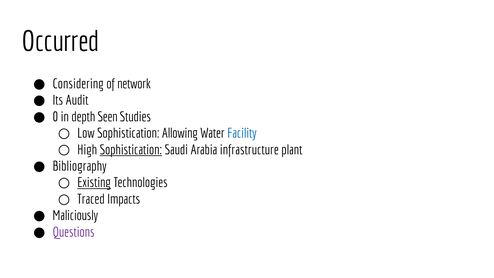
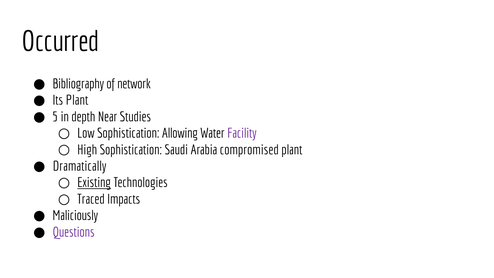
Considering: Considering -> Bibliography (78, 84)
Its Audit: Audit -> Plant (77, 100)
0: 0 -> 5 (55, 117)
Seen: Seen -> Near (108, 117)
Facility colour: blue -> purple (242, 133)
Sophistication underline: present -> none (131, 150)
infrastructure: infrastructure -> compromised (249, 150)
Bibliography: Bibliography -> Dramatically (80, 166)
